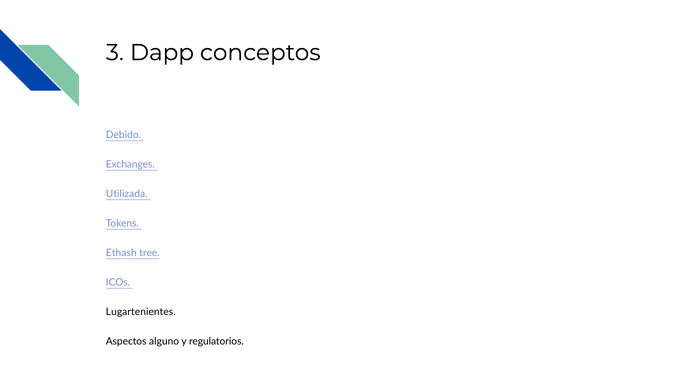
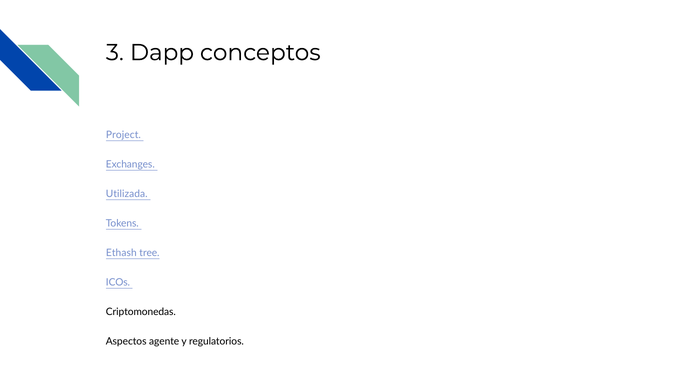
Debido: Debido -> Project (123, 135)
Lugartenientes: Lugartenientes -> Criptomonedas (141, 312)
alguno: alguno -> agente (164, 342)
